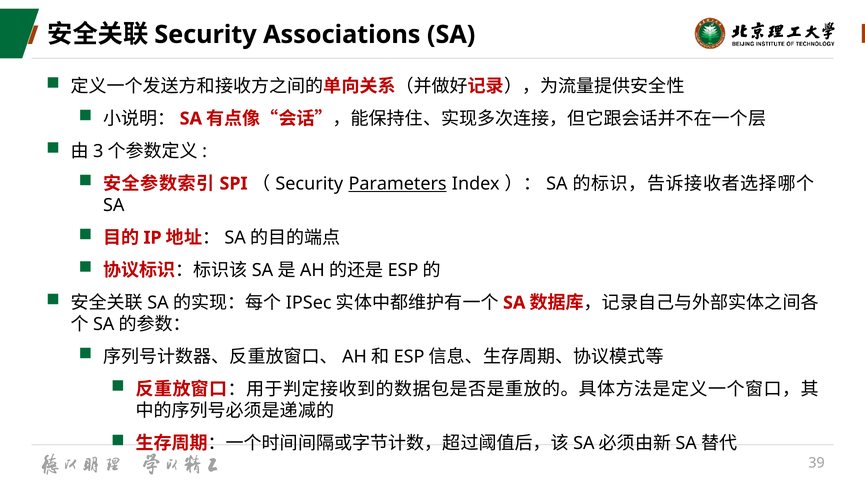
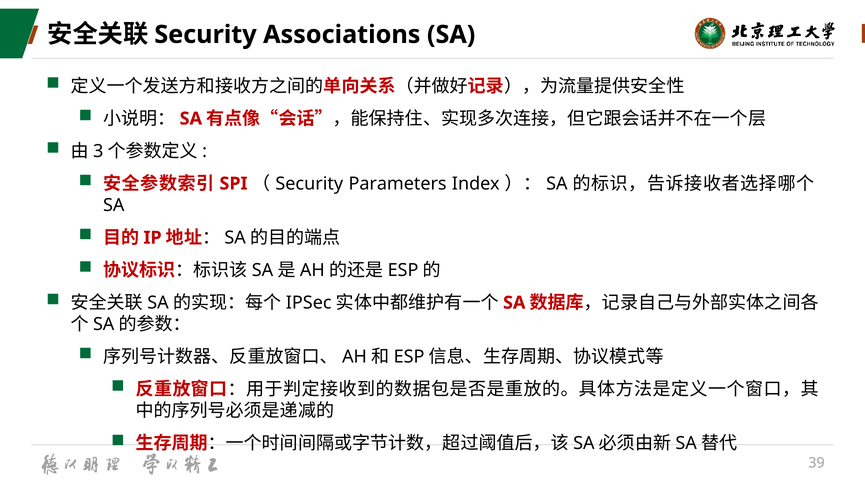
Parameters underline: present -> none (398, 183)
